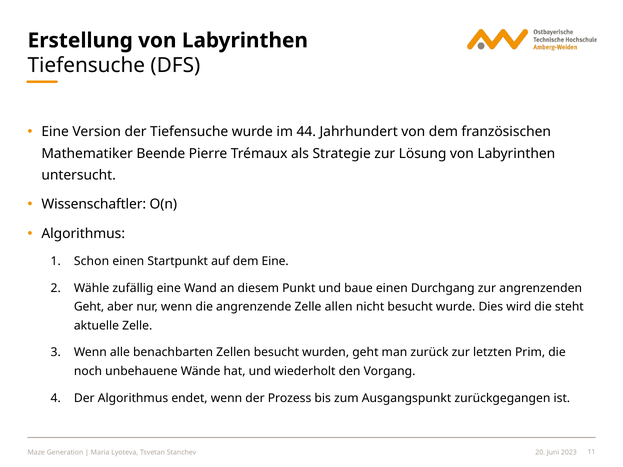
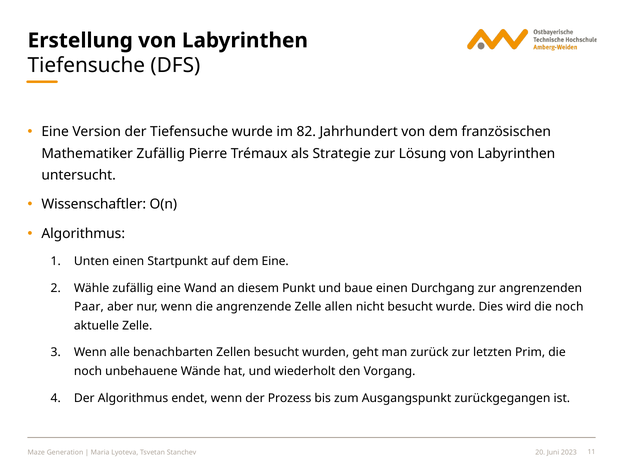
44: 44 -> 82 (306, 132)
Mathematiker Beende: Beende -> Zufällig (161, 154)
Schon: Schon -> Unten (92, 262)
Geht: Geht -> Paar (89, 307)
wird die steht: steht -> noch (569, 307)
